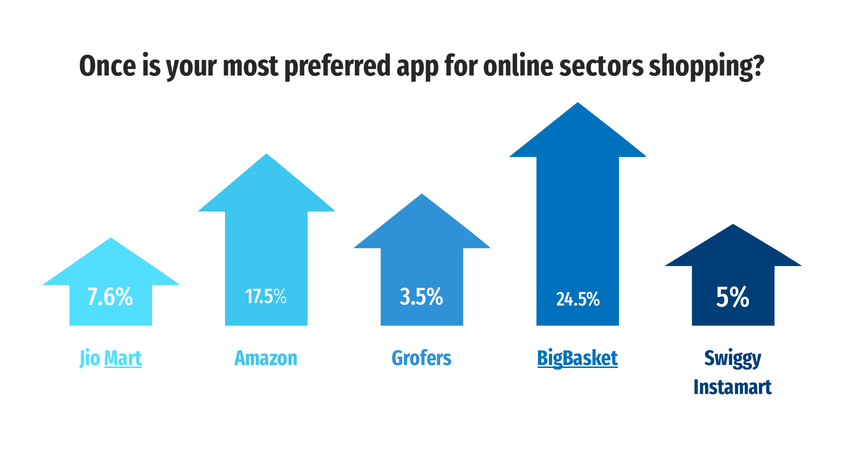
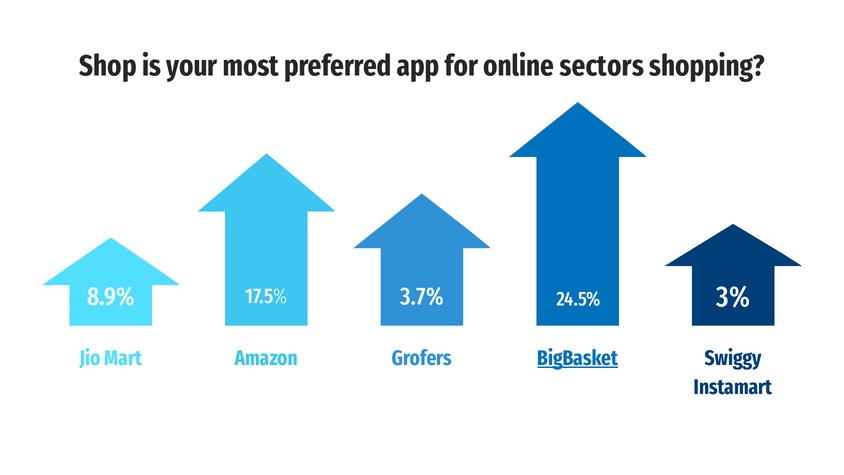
Once: Once -> Shop (108, 66)
7.6%: 7.6% -> 8.9% (111, 296)
3.5%: 3.5% -> 3.7% (422, 296)
5%: 5% -> 3% (733, 297)
Mart underline: present -> none (123, 358)
